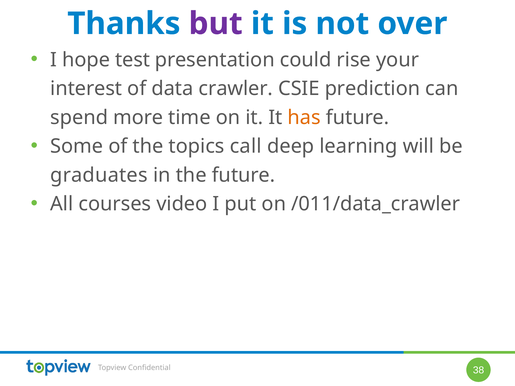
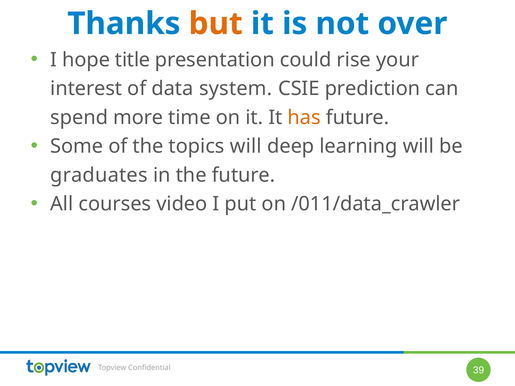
but colour: purple -> orange (216, 24)
test: test -> title (133, 60)
crawler: crawler -> system (236, 89)
topics call: call -> will (246, 146)
38: 38 -> 39 (479, 370)
